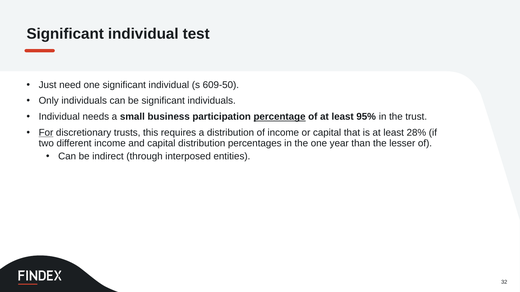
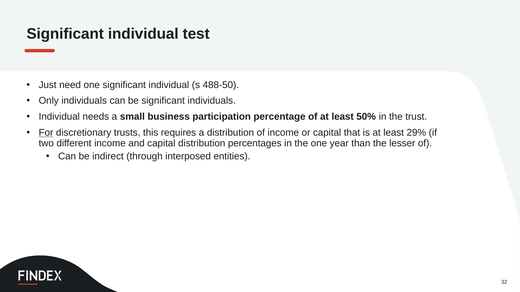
609-50: 609-50 -> 488-50 (221, 85)
percentage underline: present -> none (280, 117)
95%: 95% -> 50% (366, 117)
28%: 28% -> 29% (416, 133)
